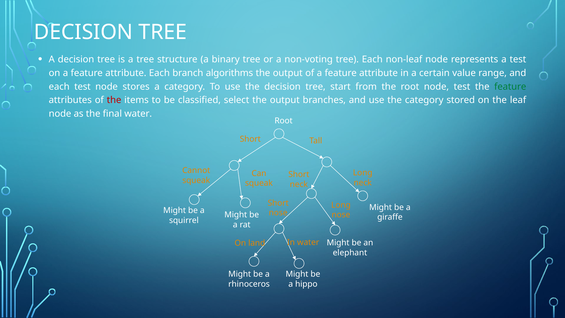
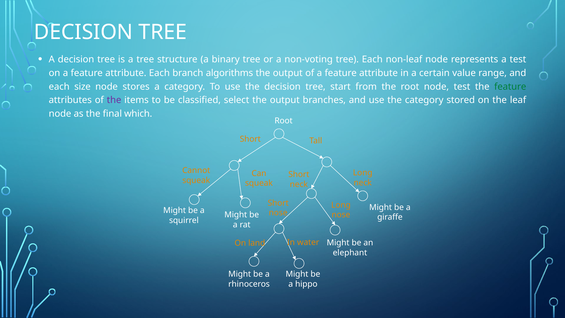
each test: test -> size (82, 87)
the colour: red -> purple (114, 100)
final water: water -> which (138, 114)
